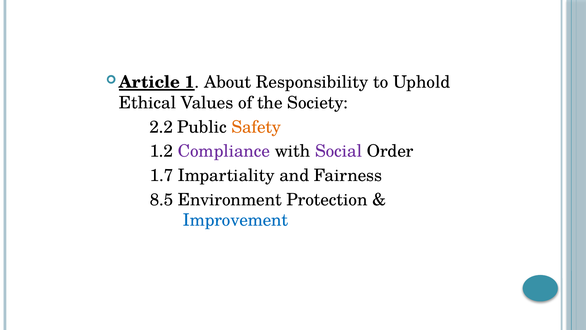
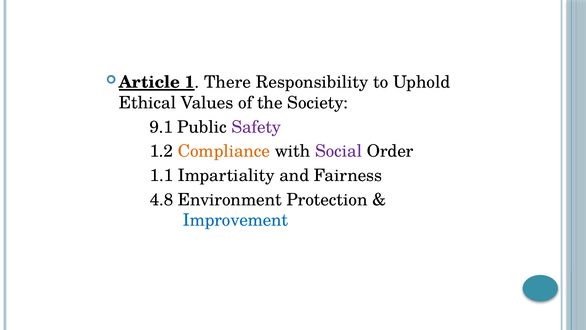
About: About -> There (228, 82)
2.2: 2.2 -> 9.1 (161, 127)
Safety colour: orange -> purple (256, 127)
Compliance colour: purple -> orange (224, 151)
1.7: 1.7 -> 1.1 (162, 175)
8.5: 8.5 -> 4.8 (162, 200)
